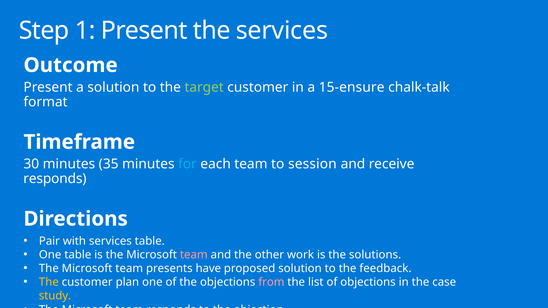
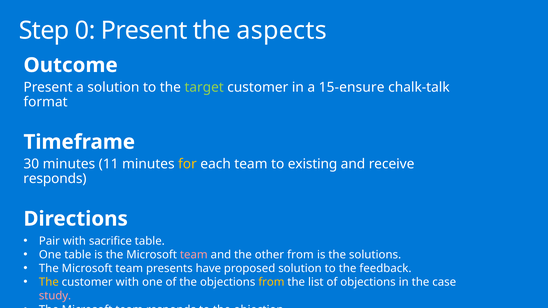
1: 1 -> 0 (85, 31)
the services: services -> aspects (282, 31)
35: 35 -> 11 (109, 164)
for colour: light blue -> yellow (187, 164)
session: session -> existing (313, 164)
with services: services -> sacrifice (110, 241)
other work: work -> from (300, 255)
customer plan: plan -> with (127, 282)
from colour: pink -> yellow (271, 282)
study colour: yellow -> pink (55, 296)
